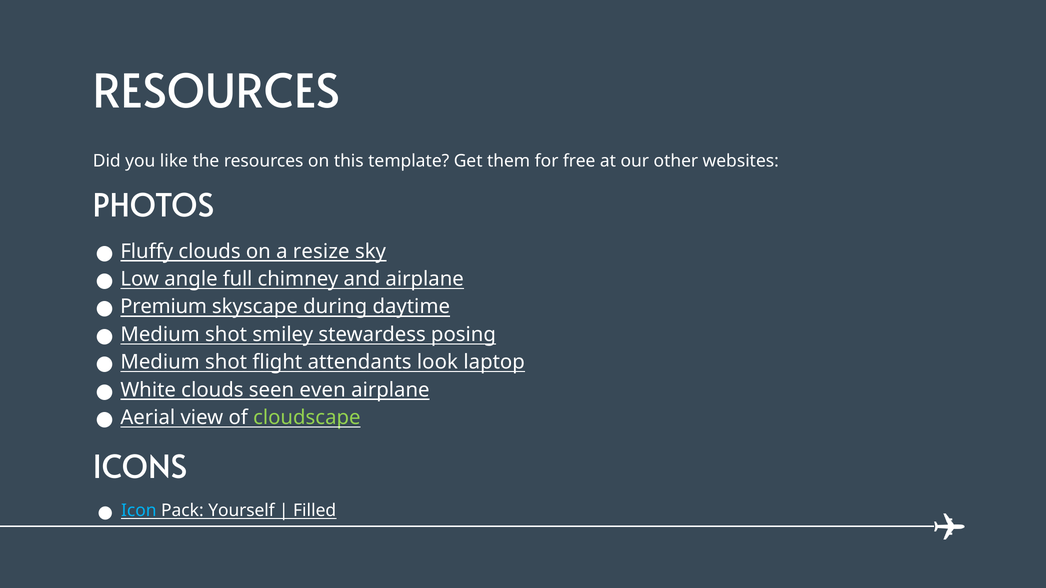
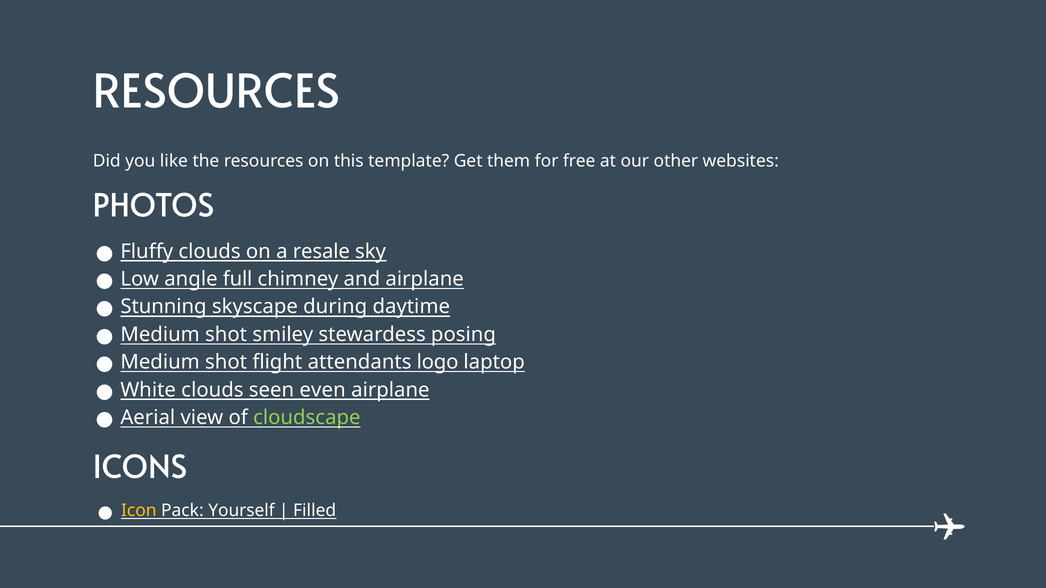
resize: resize -> resale (321, 251)
Premium: Premium -> Stunning (163, 307)
look: look -> logo (438, 362)
Icon colour: light blue -> yellow (139, 511)
